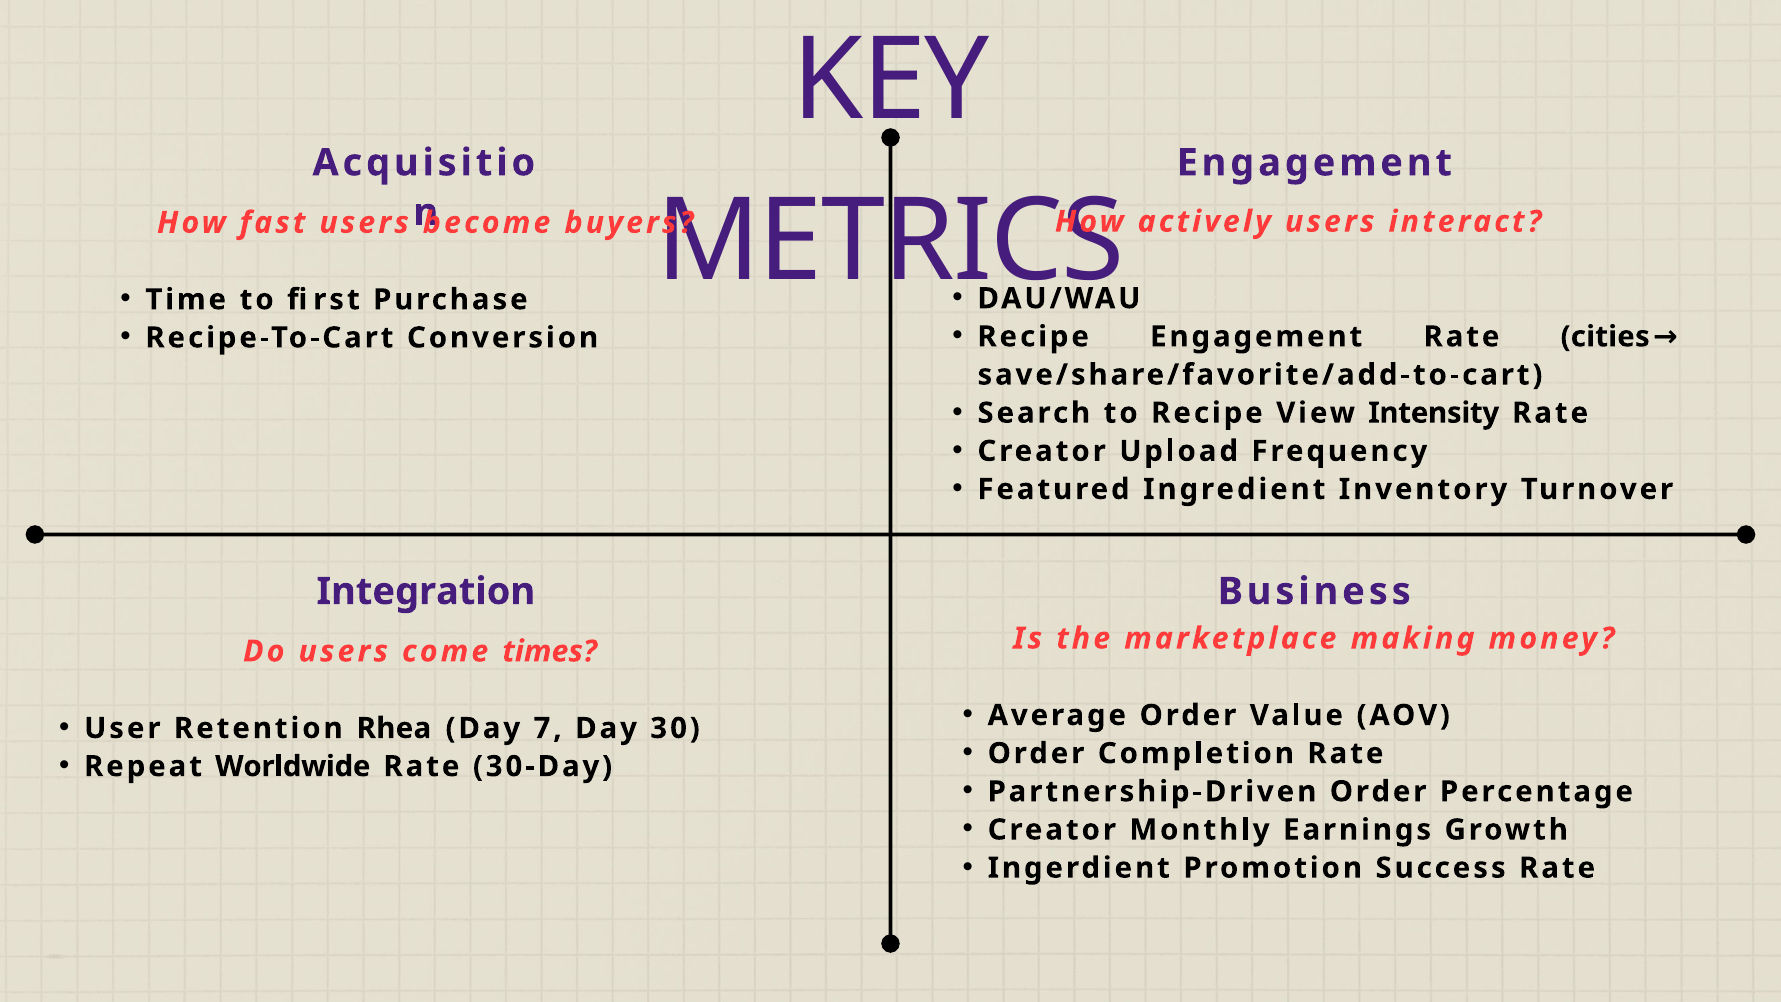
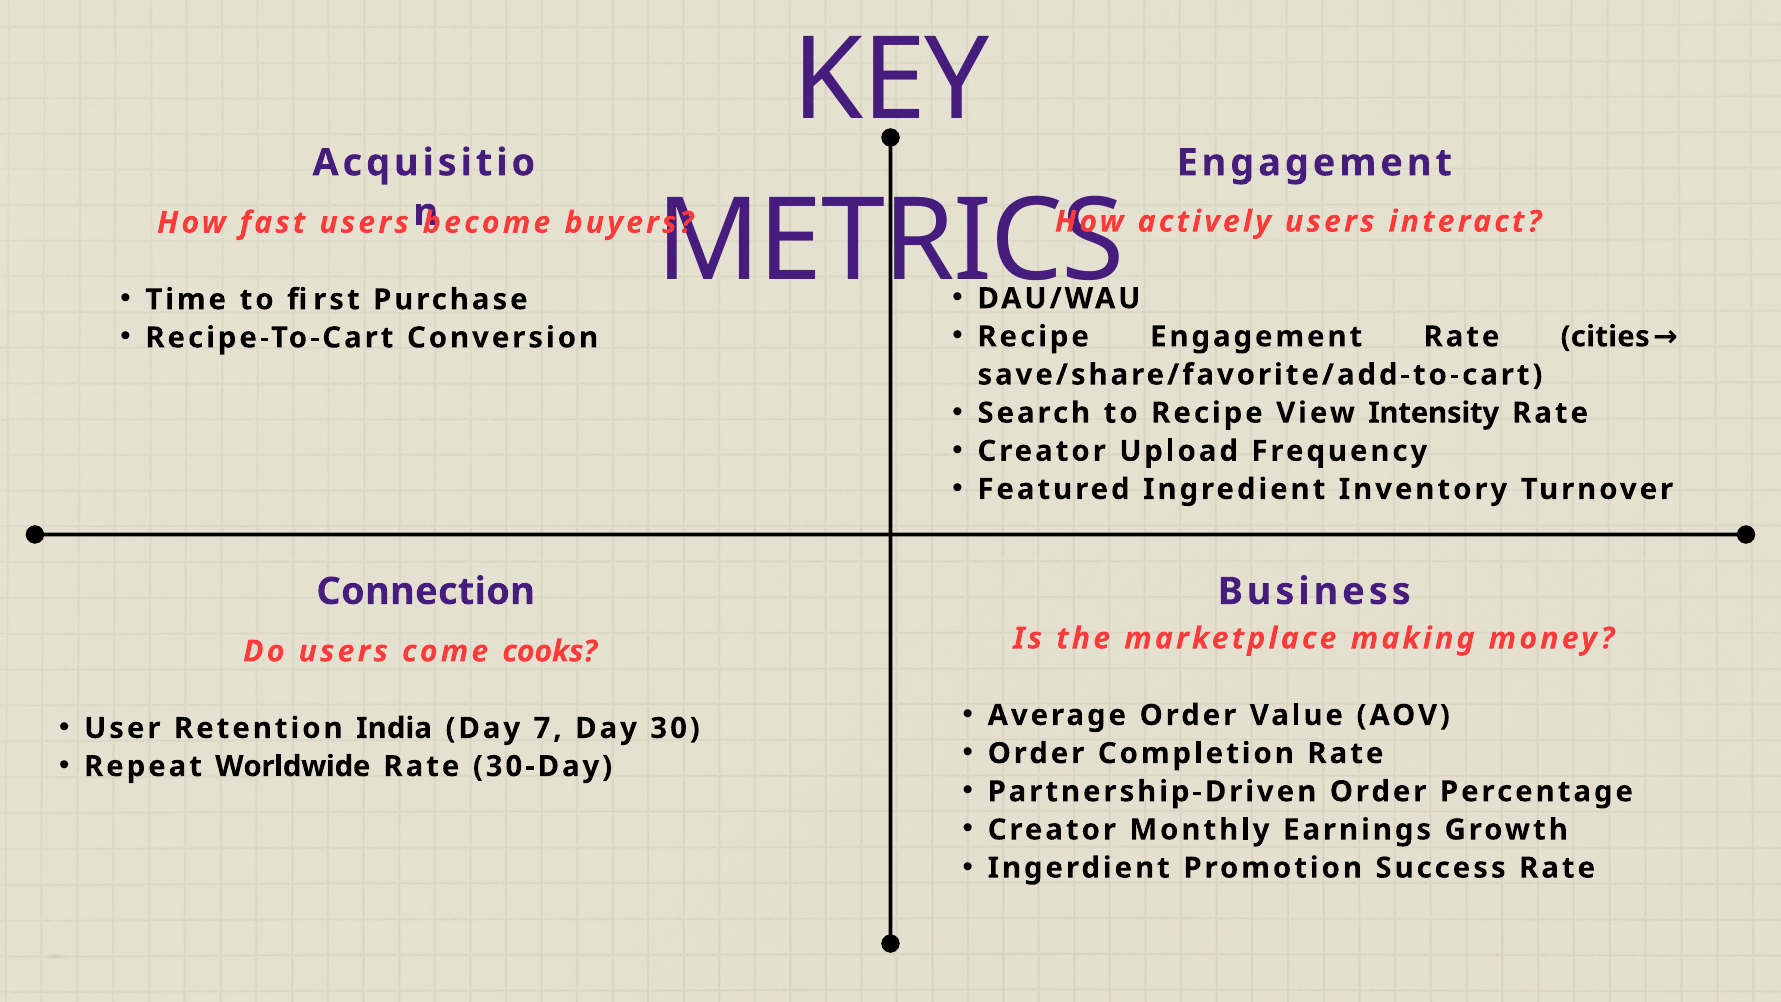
Integration: Integration -> Connection (426, 591)
times: times -> cooks (550, 651)
Rhea: Rhea -> India (394, 728)
